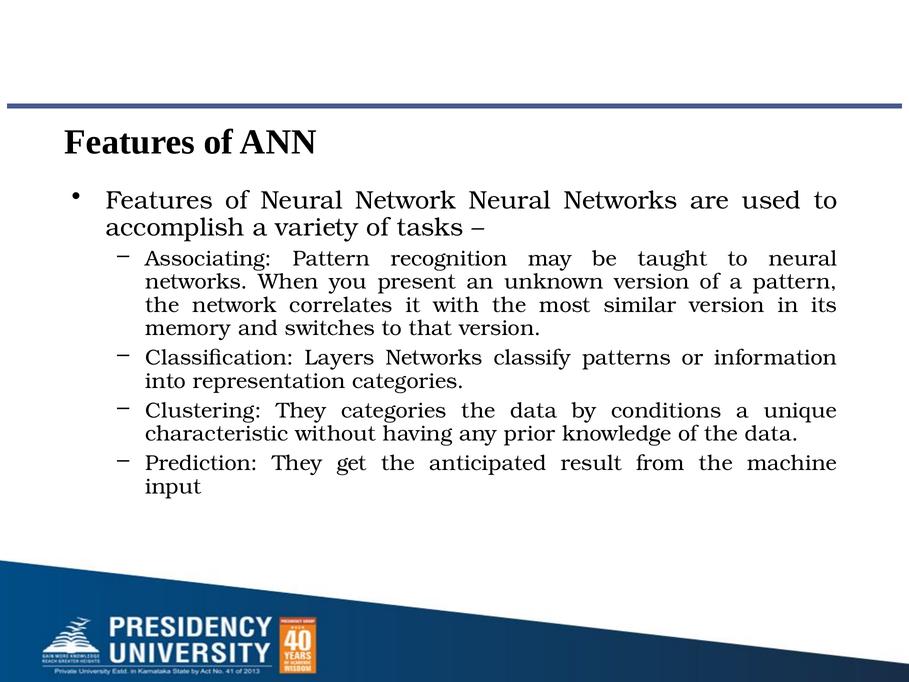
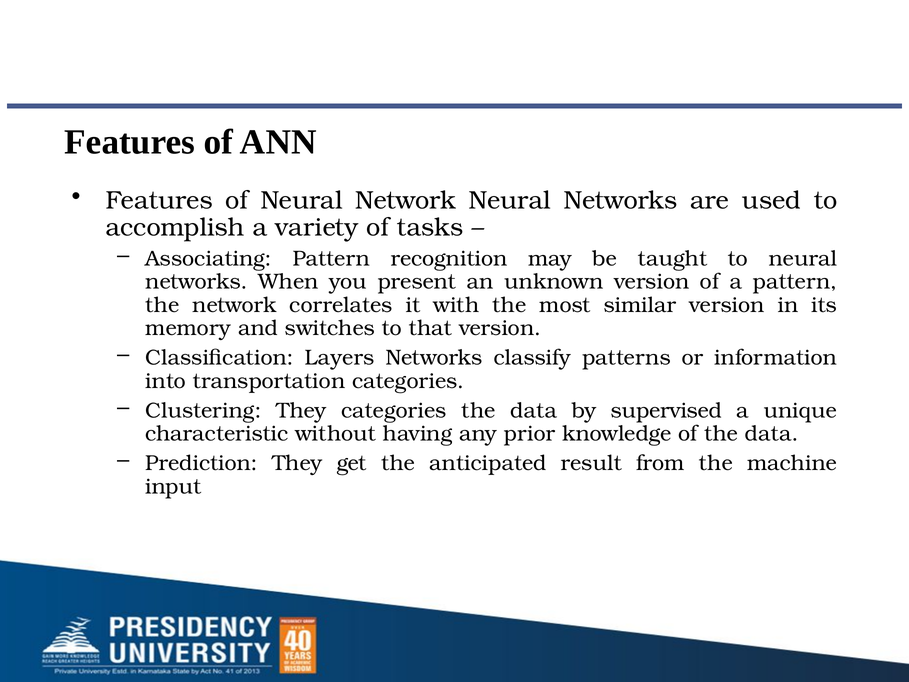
representation: representation -> transportation (269, 381)
conditions: conditions -> supervised (666, 410)
